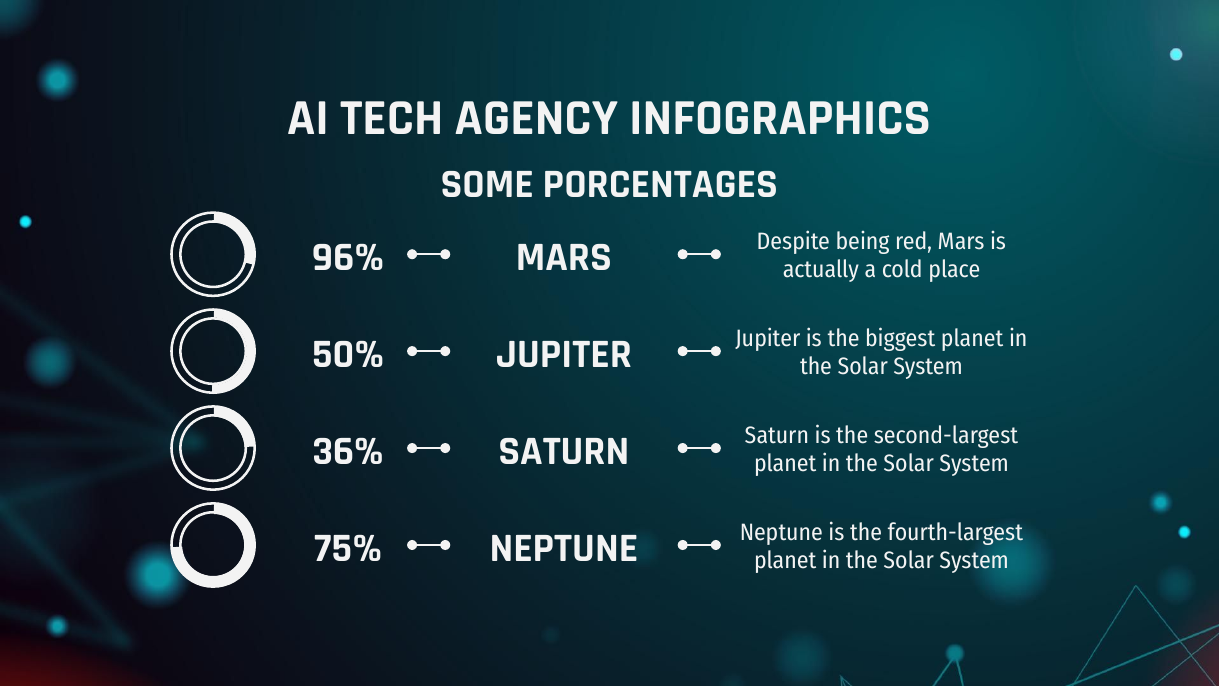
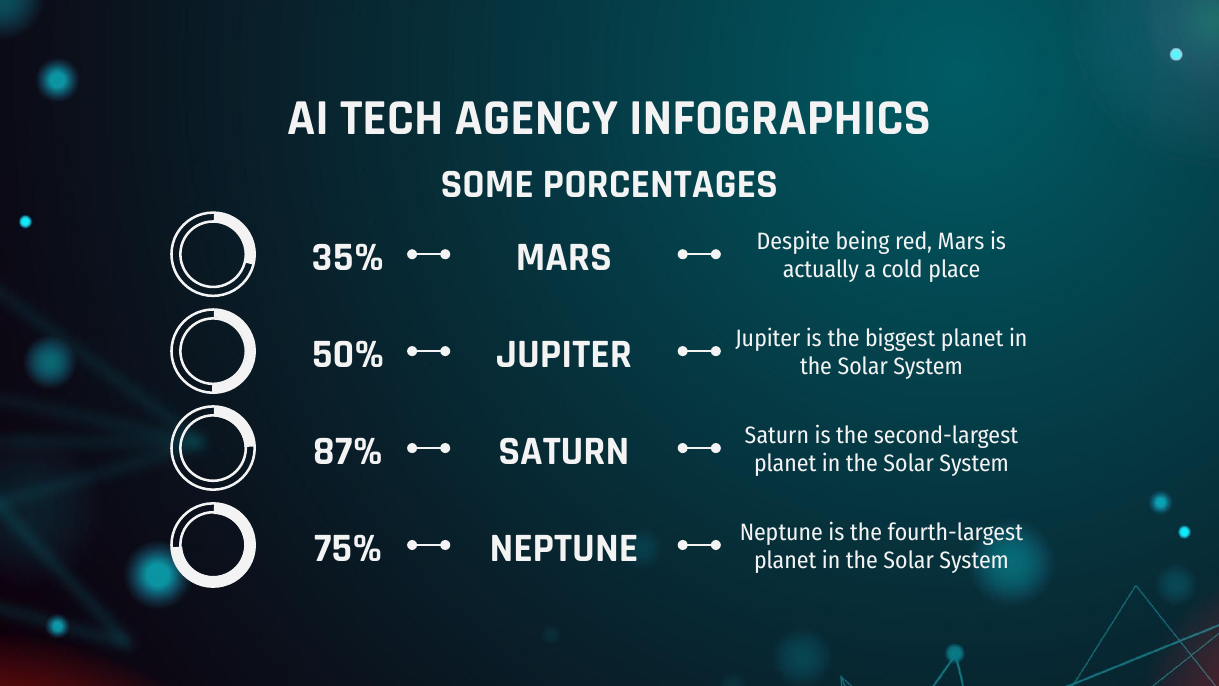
96%: 96% -> 35% (348, 257)
36%: 36% -> 87% (348, 451)
